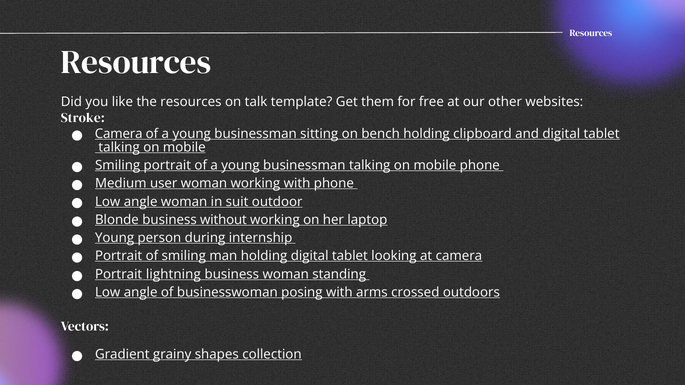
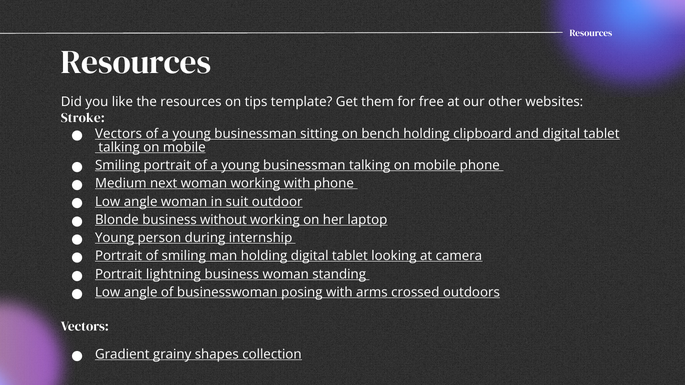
talk: talk -> tips (256, 102)
Camera: Camera -> Vectors (119, 134)
user: user -> next (164, 184)
